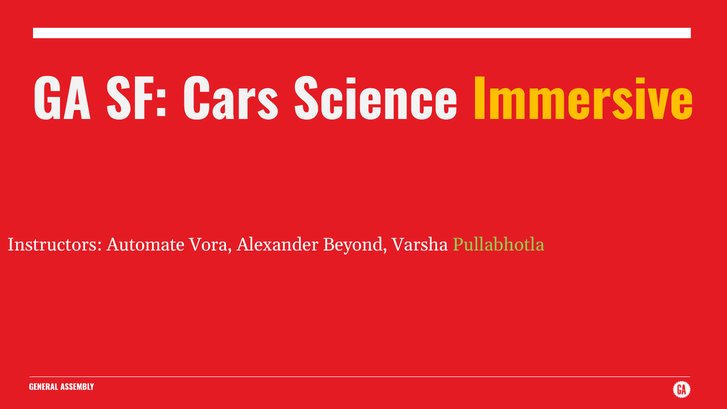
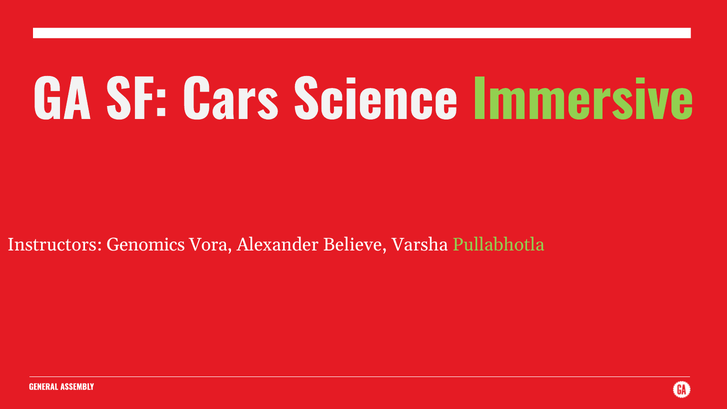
Immersive colour: yellow -> light green (583, 102)
Automate: Automate -> Genomics (146, 245)
Beyond: Beyond -> Believe (355, 245)
